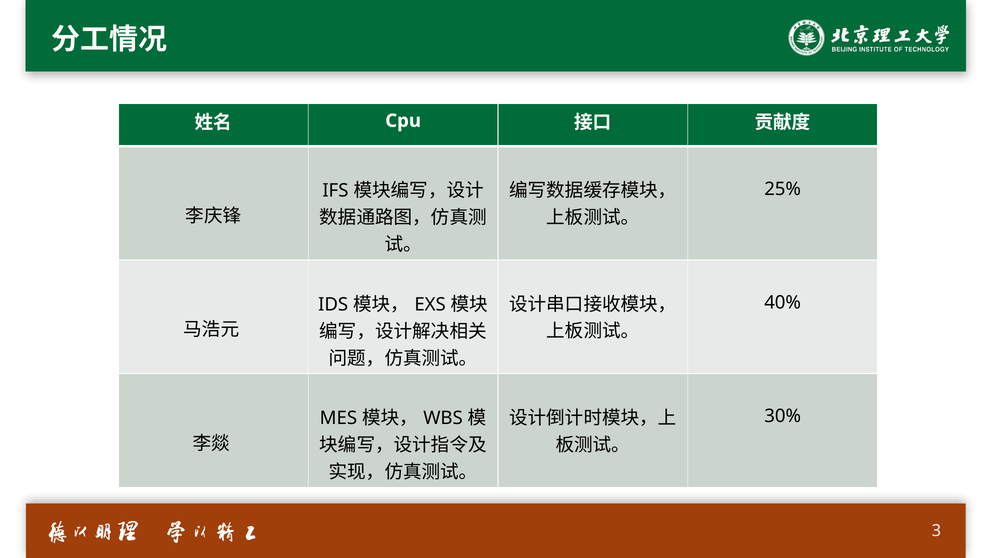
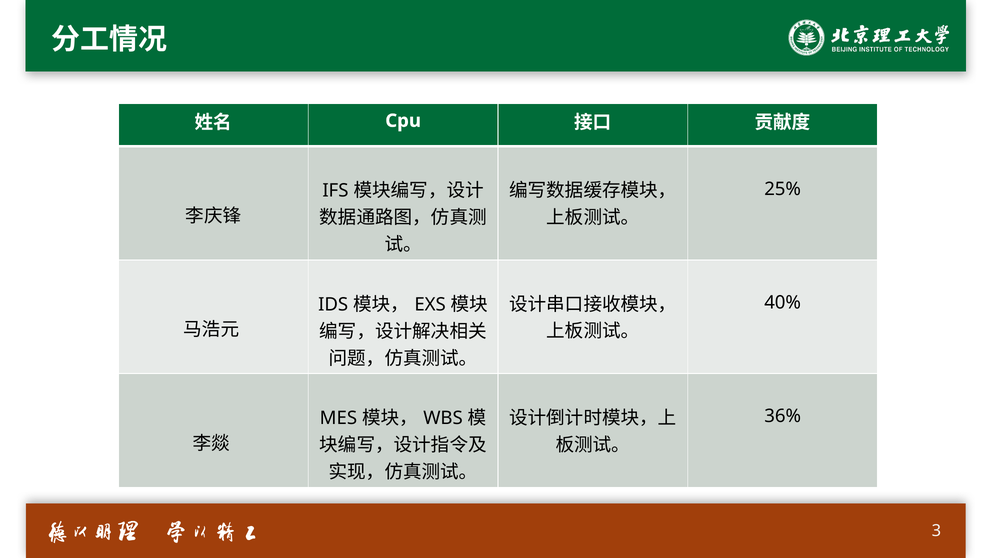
30%: 30% -> 36% (783, 416)
